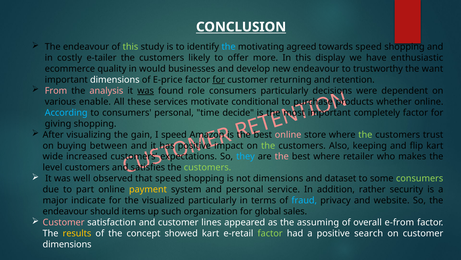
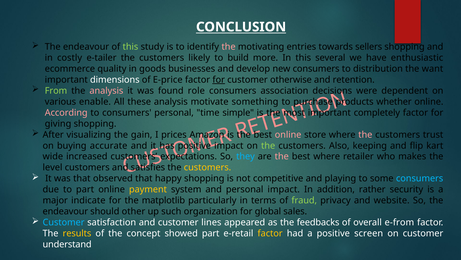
the colour: light blue -> pink (229, 47)
agreed: agreed -> entries (301, 47)
towards speed: speed -> sellers (369, 47)
offer: offer -> build (238, 58)
display: display -> several (330, 58)
would: would -> goods (153, 69)
new endeavour: endeavour -> consumers (316, 69)
trustworthy: trustworthy -> distribution (378, 69)
returning: returning -> otherwise (291, 80)
From colour: pink -> light green (56, 91)
was underline: present -> none (146, 91)
consumers particularly: particularly -> association (284, 91)
these services: services -> analysis (171, 102)
conditional: conditional -> something (255, 102)
According colour: light blue -> pink (66, 112)
decide: decide -> simple (238, 112)
I speed: speed -> prices (174, 134)
the colour: light green -> pink (365, 134)
between: between -> accurate (109, 145)
customers colour: light green -> yellow (207, 167)
was well: well -> that (82, 178)
that speed: speed -> happy (168, 178)
not dimensions: dimensions -> competitive (278, 178)
dataset: dataset -> playing (340, 178)
consumers colour: light green -> light blue (420, 178)
personal service: service -> impact (284, 189)
visualized: visualized -> matplotlib (163, 200)
fraud colour: light blue -> light green (304, 200)
items: items -> other (134, 211)
Customer colour: pink -> light blue (64, 222)
assuming: assuming -> feedbacks (318, 222)
showed kart: kart -> part (211, 233)
factor colour: light green -> yellow (270, 233)
search: search -> screen (369, 233)
dimensions: dimensions -> understand (67, 244)
